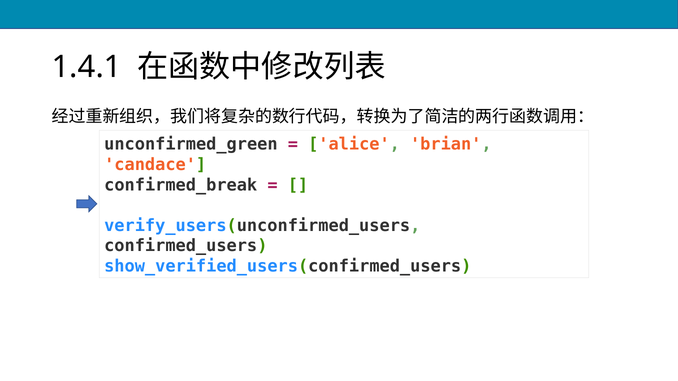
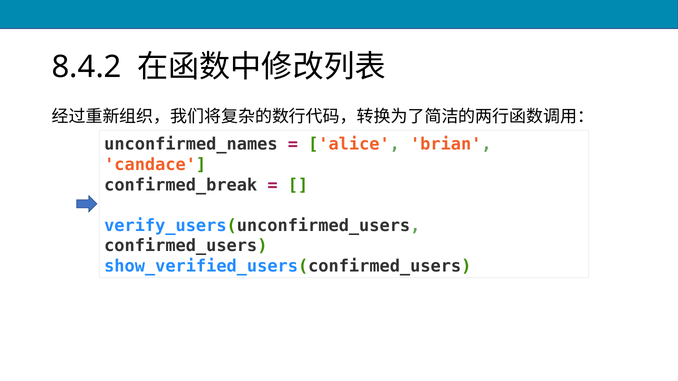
1.4.1: 1.4.1 -> 8.4.2 (87, 67)
unconfirmed_green: unconfirmed_green -> unconfirmed_names (191, 144)
